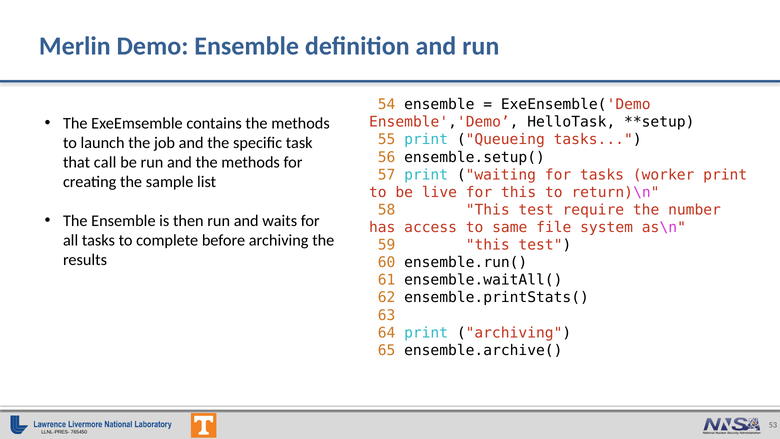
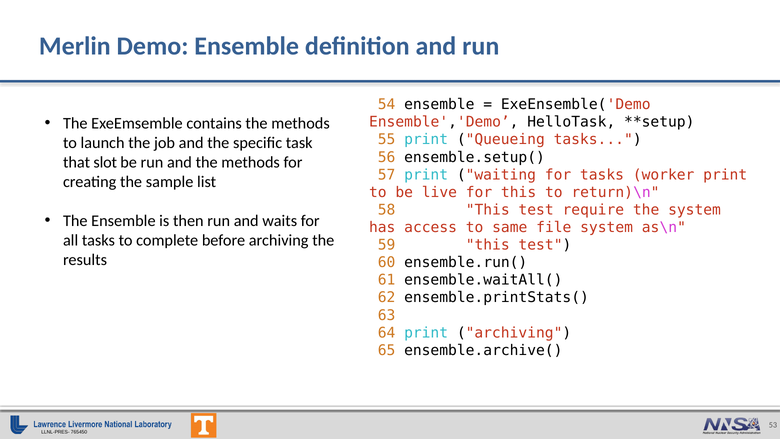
call: call -> slot (105, 162)
the number: number -> system (695, 210)
